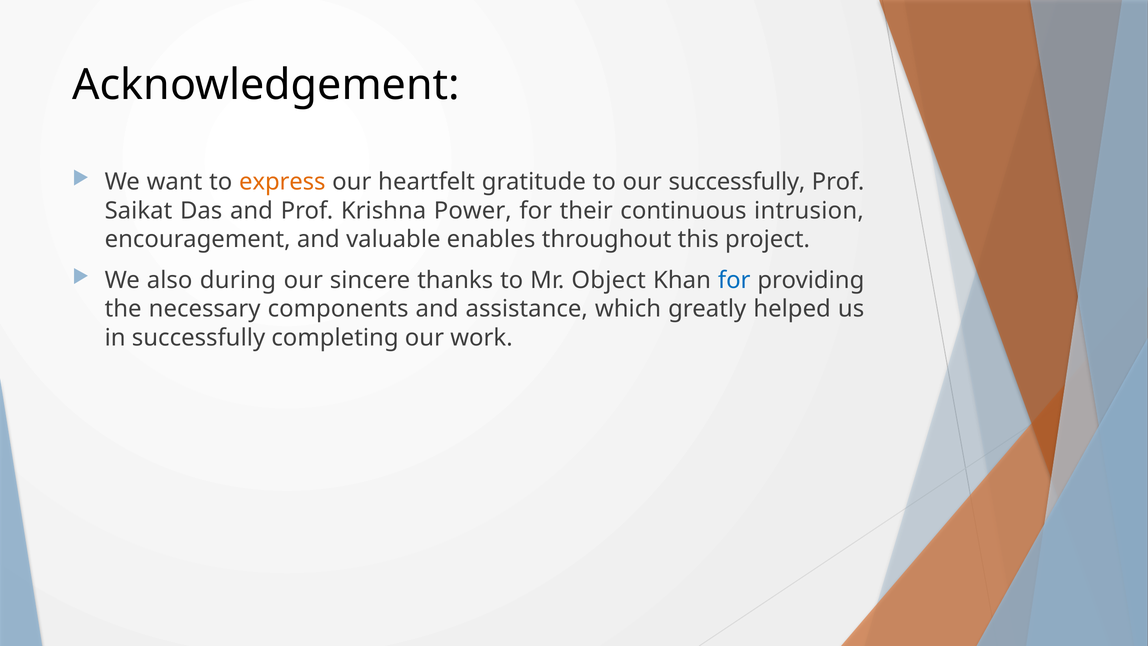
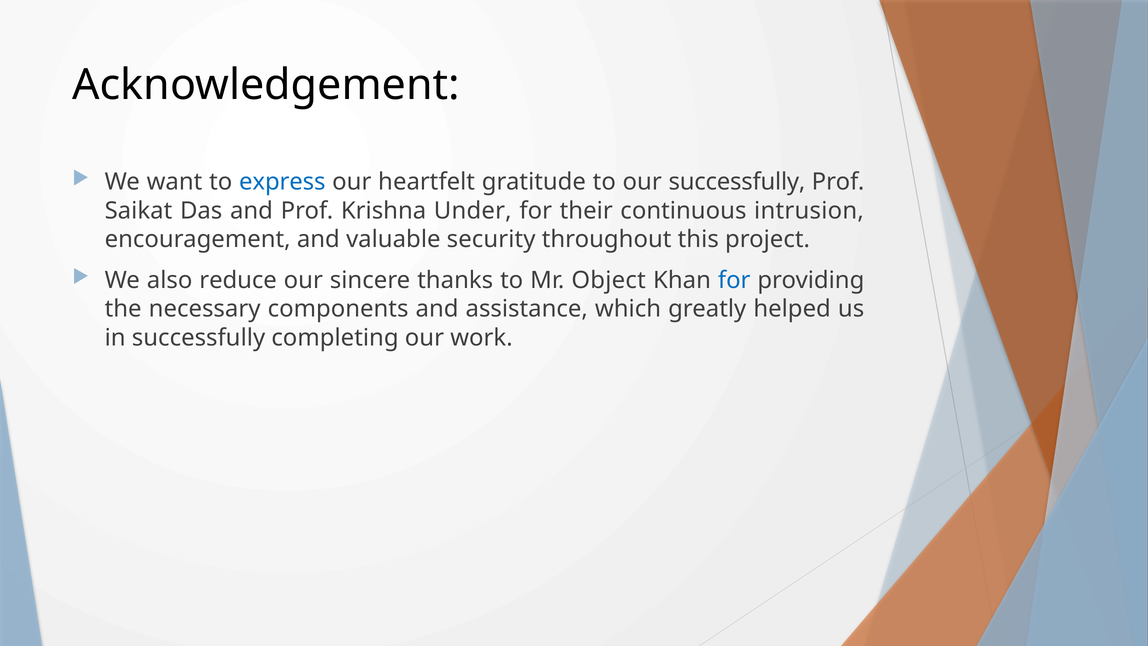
express colour: orange -> blue (282, 182)
Power: Power -> Under (473, 211)
enables: enables -> security (491, 239)
during: during -> reduce (238, 280)
